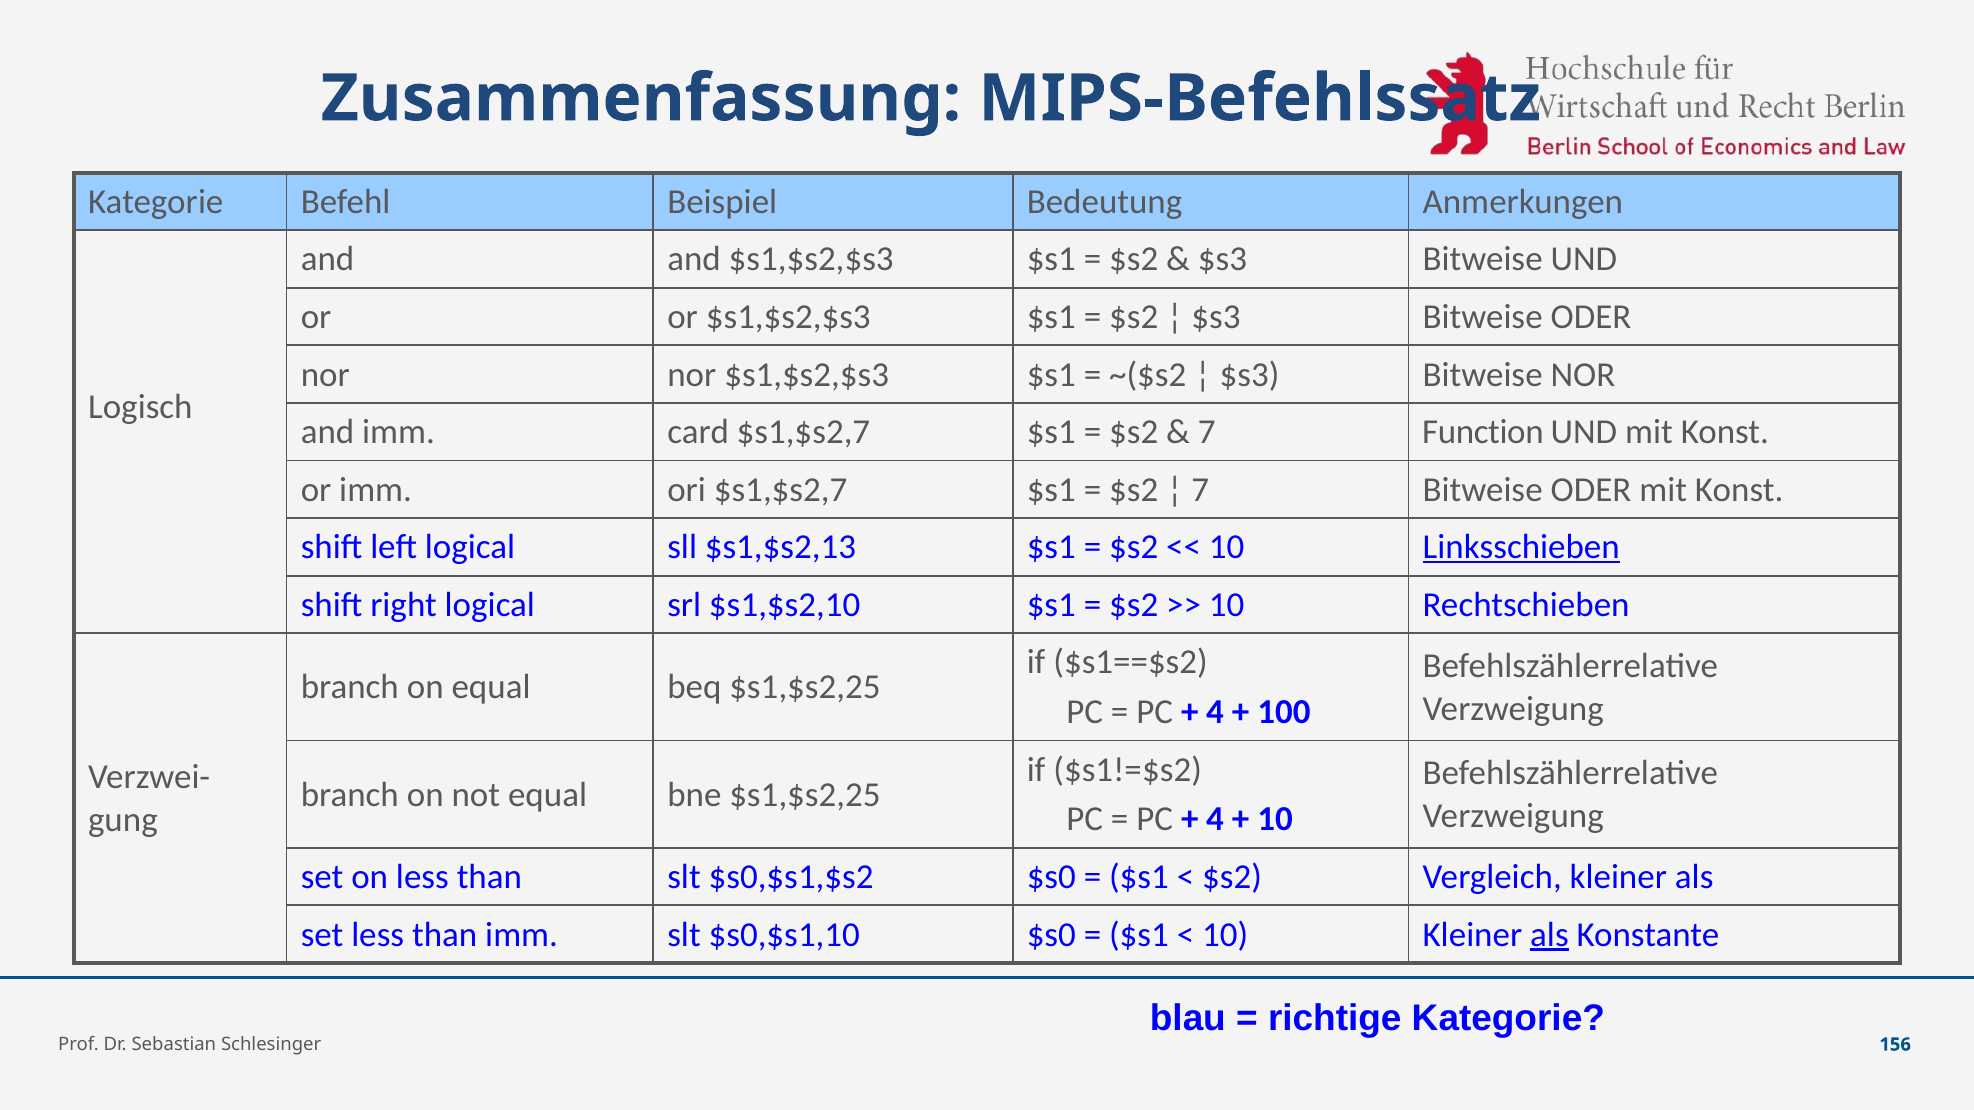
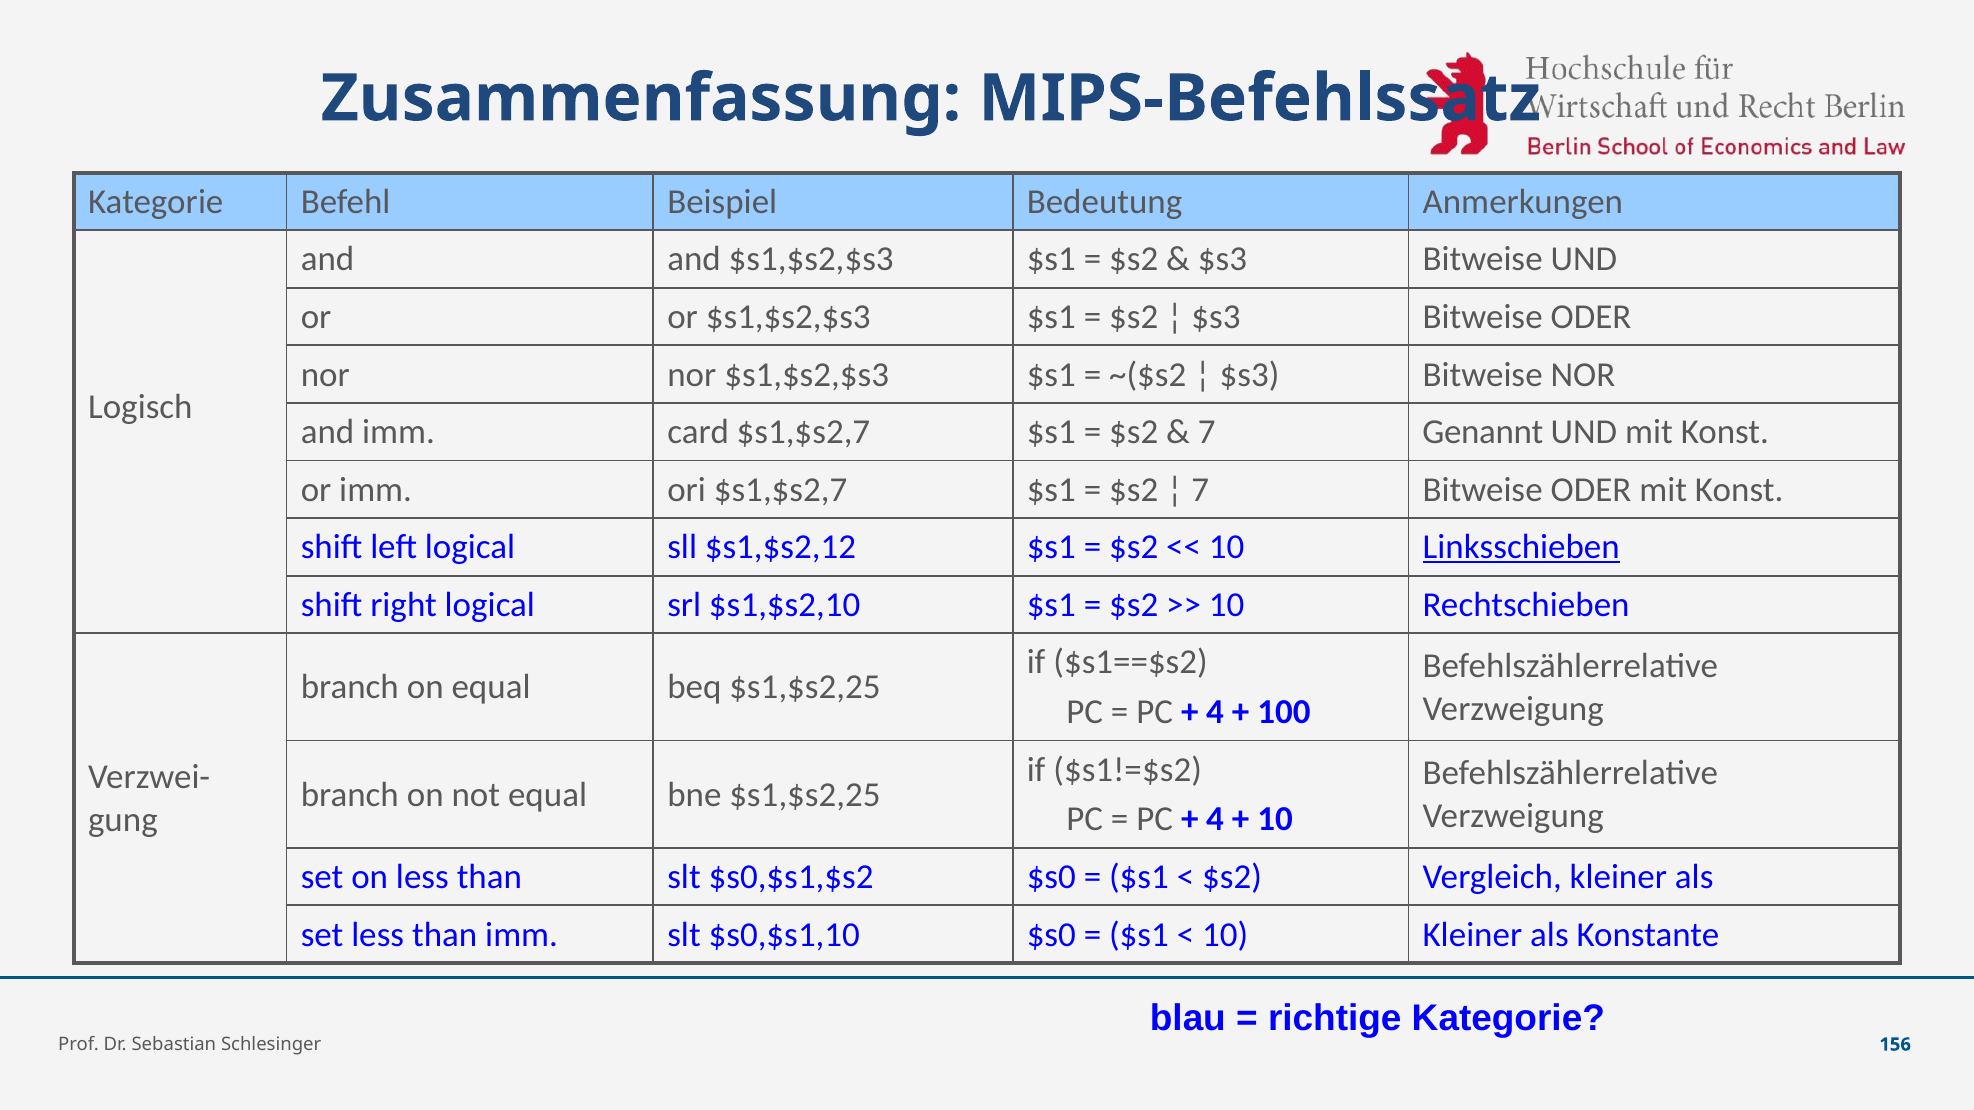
Function: Function -> Genannt (1483, 432)
$s1,$s2,13: $s1,$s2,13 -> $s1,$s2,12 (780, 547)
als underline: present -> none (1549, 935)
